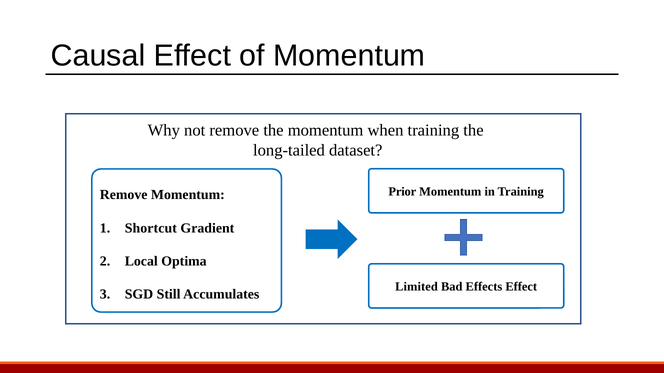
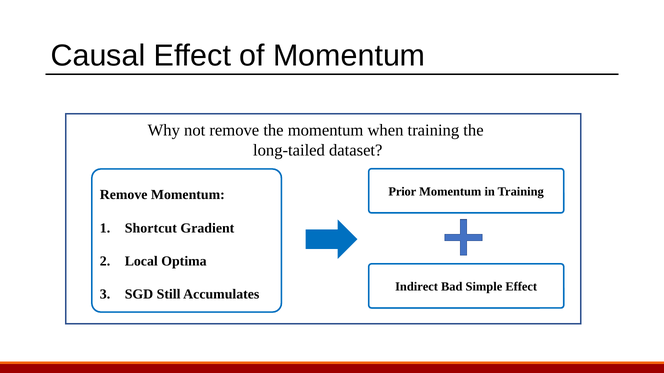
Limited: Limited -> Indirect (417, 287)
Effects: Effects -> Simple (484, 287)
